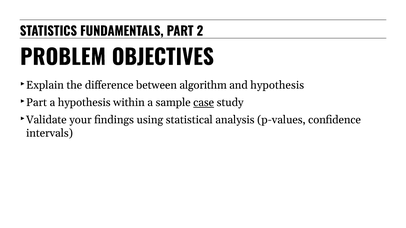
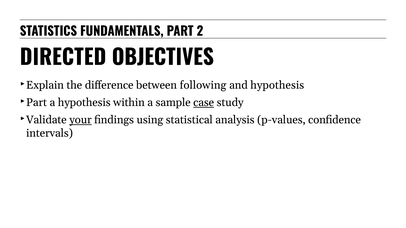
PROBLEM: PROBLEM -> DIRECTED (63, 58)
algorithm: algorithm -> following (203, 85)
your underline: none -> present (81, 120)
